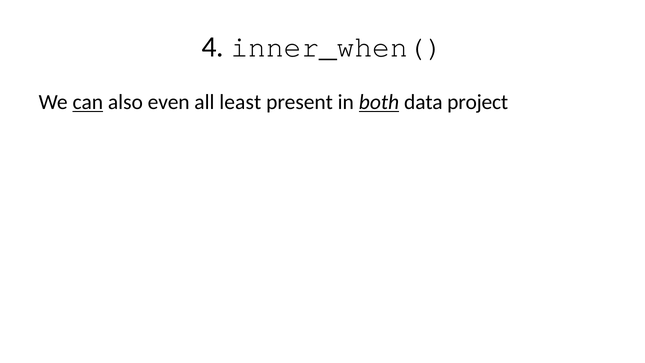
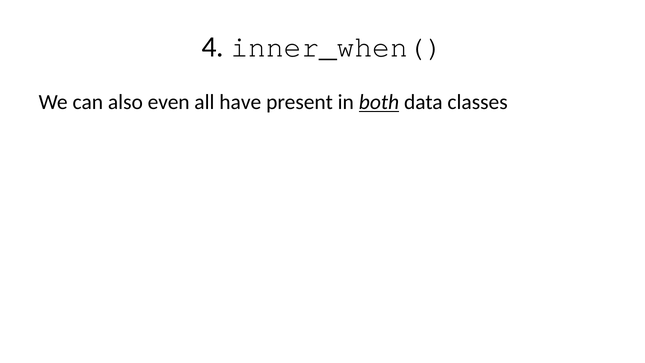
can underline: present -> none (88, 102)
least: least -> have (240, 102)
project: project -> classes (478, 102)
